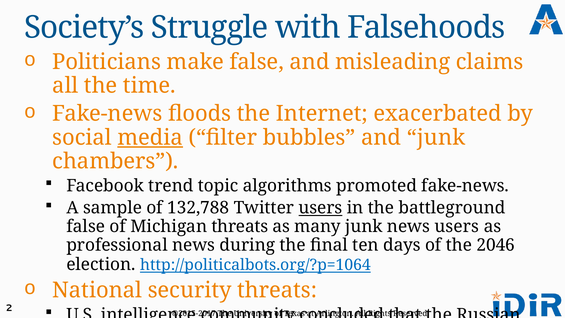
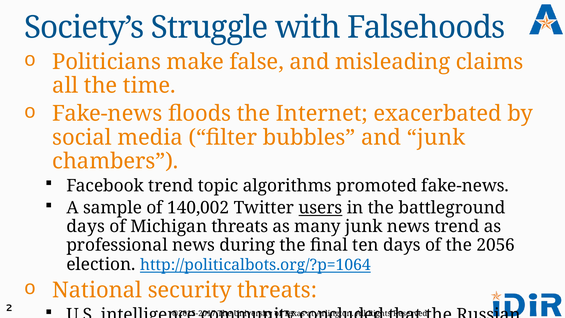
media underline: present -> none (150, 137)
132,788: 132,788 -> 140,002 (198, 208)
false: false -> days (86, 226)
news users: users -> trend (457, 226)
2046: 2046 -> 2056 (496, 245)
